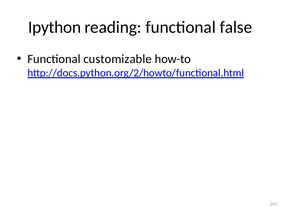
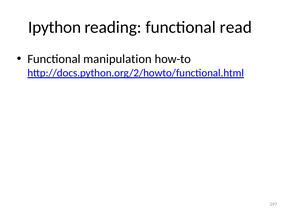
false: false -> read (236, 27)
customizable: customizable -> manipulation (118, 59)
